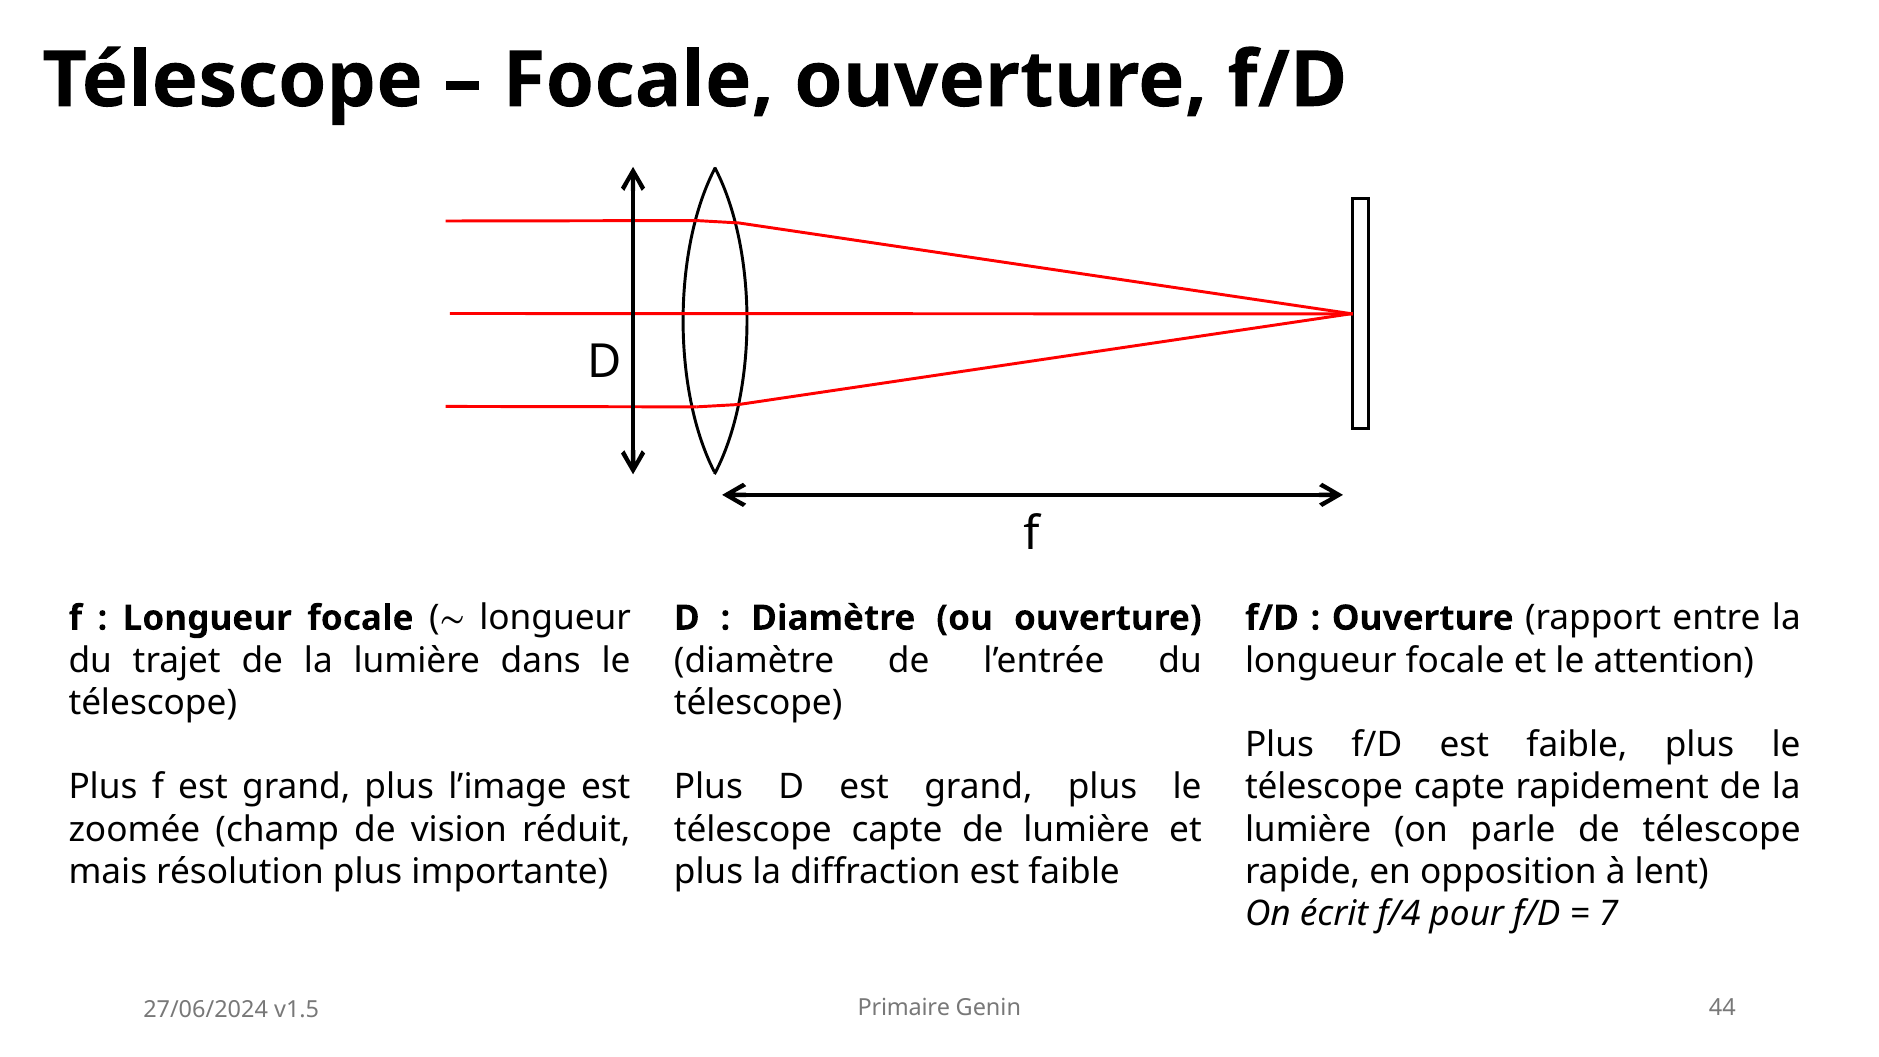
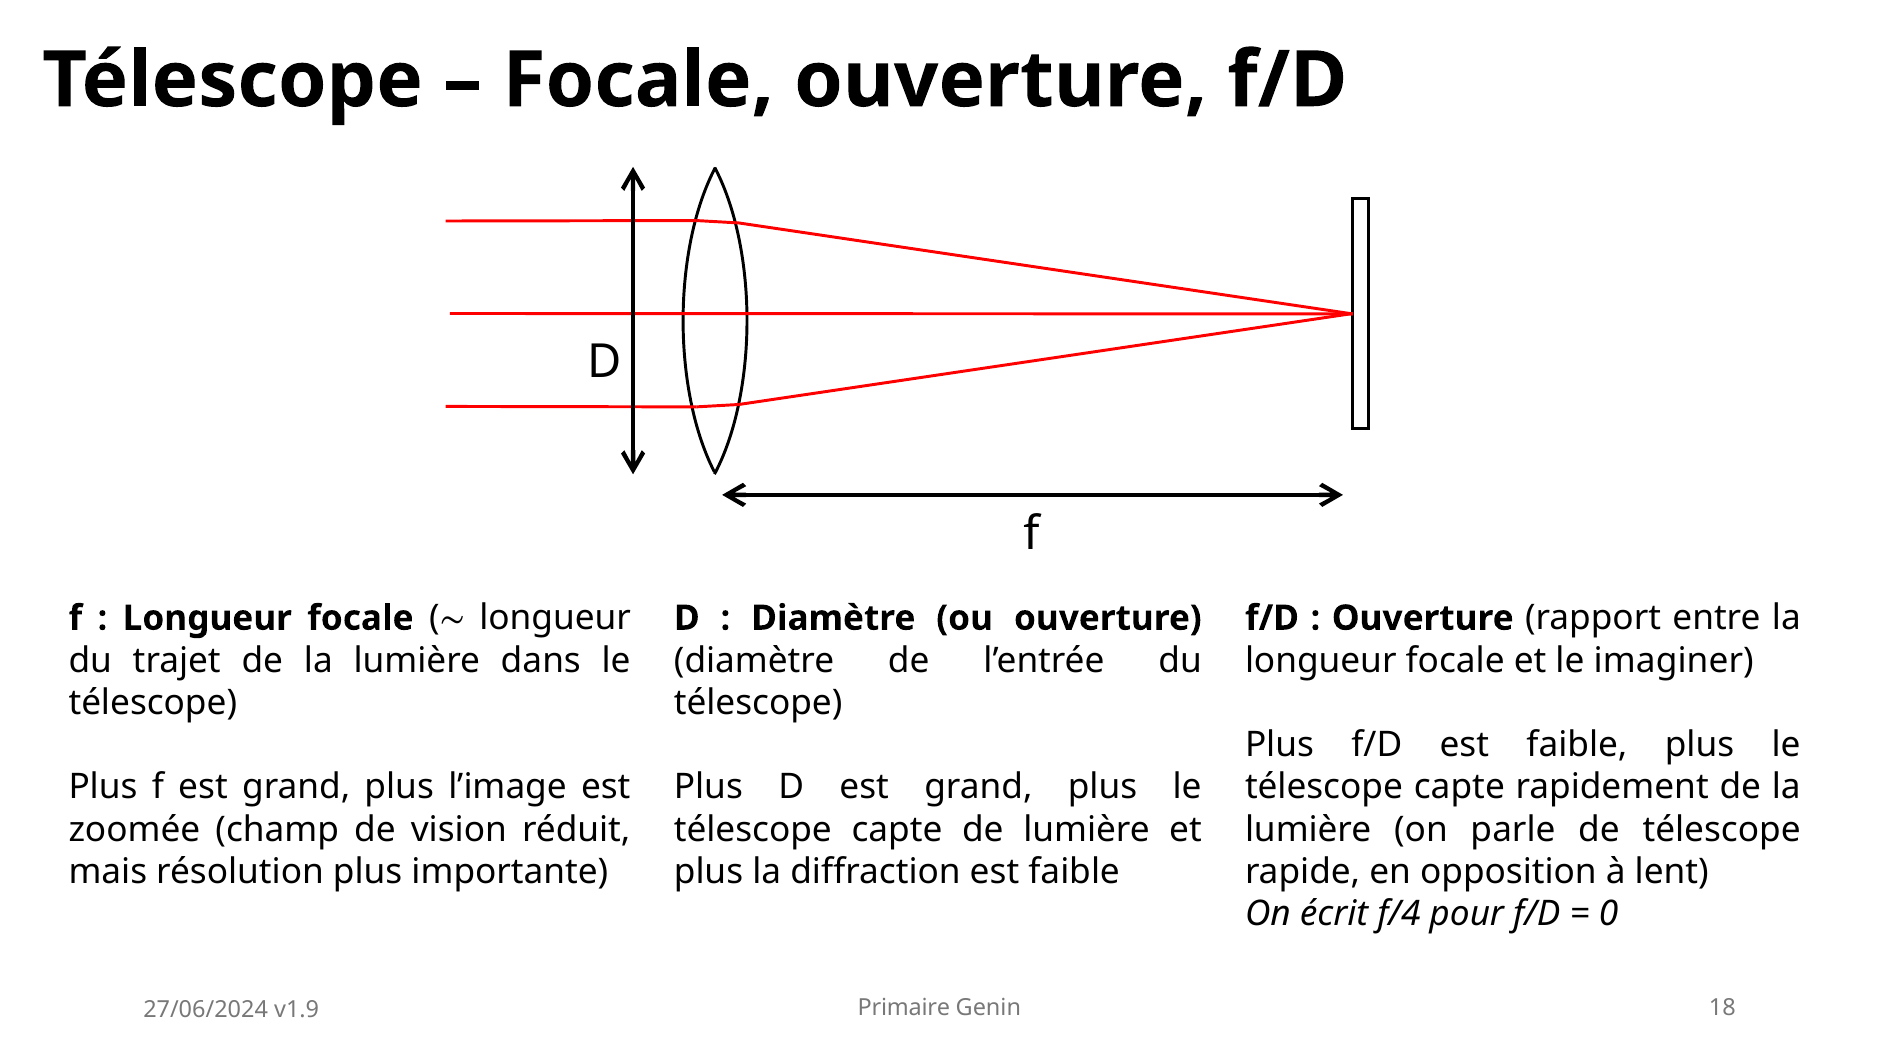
attention: attention -> imaginer (1674, 660)
7: 7 -> 0 (1609, 914)
44: 44 -> 18 (1722, 1007)
v1.5: v1.5 -> v1.9 (297, 1009)
